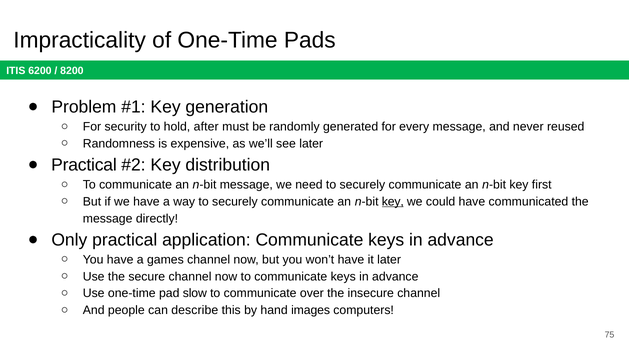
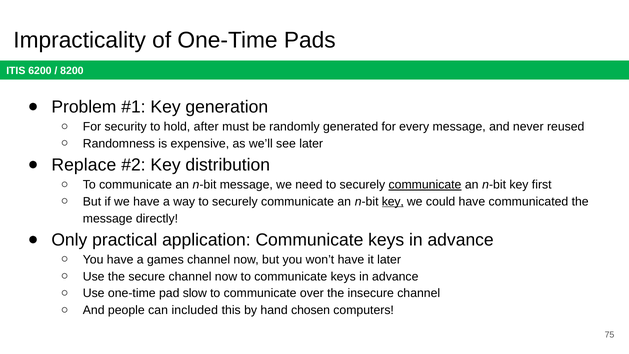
Practical: Practical -> Replace (84, 165)
communicate underline: none -> present (425, 185)
describe: describe -> included (195, 310)
images: images -> chosen (311, 310)
